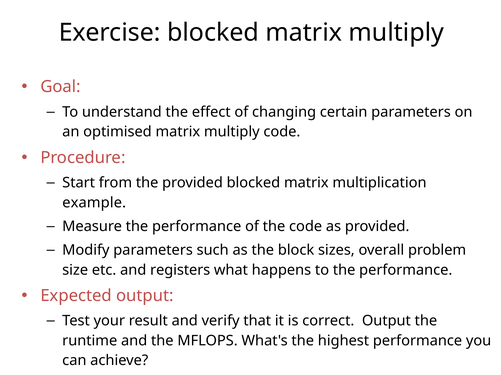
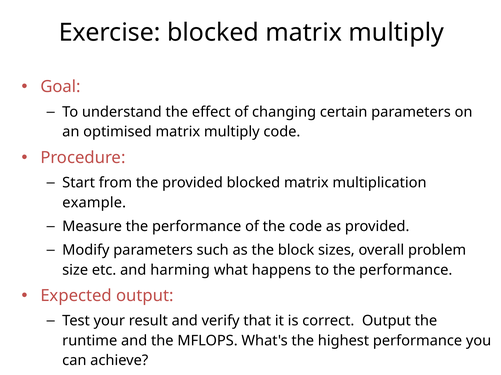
registers: registers -> harming (180, 270)
